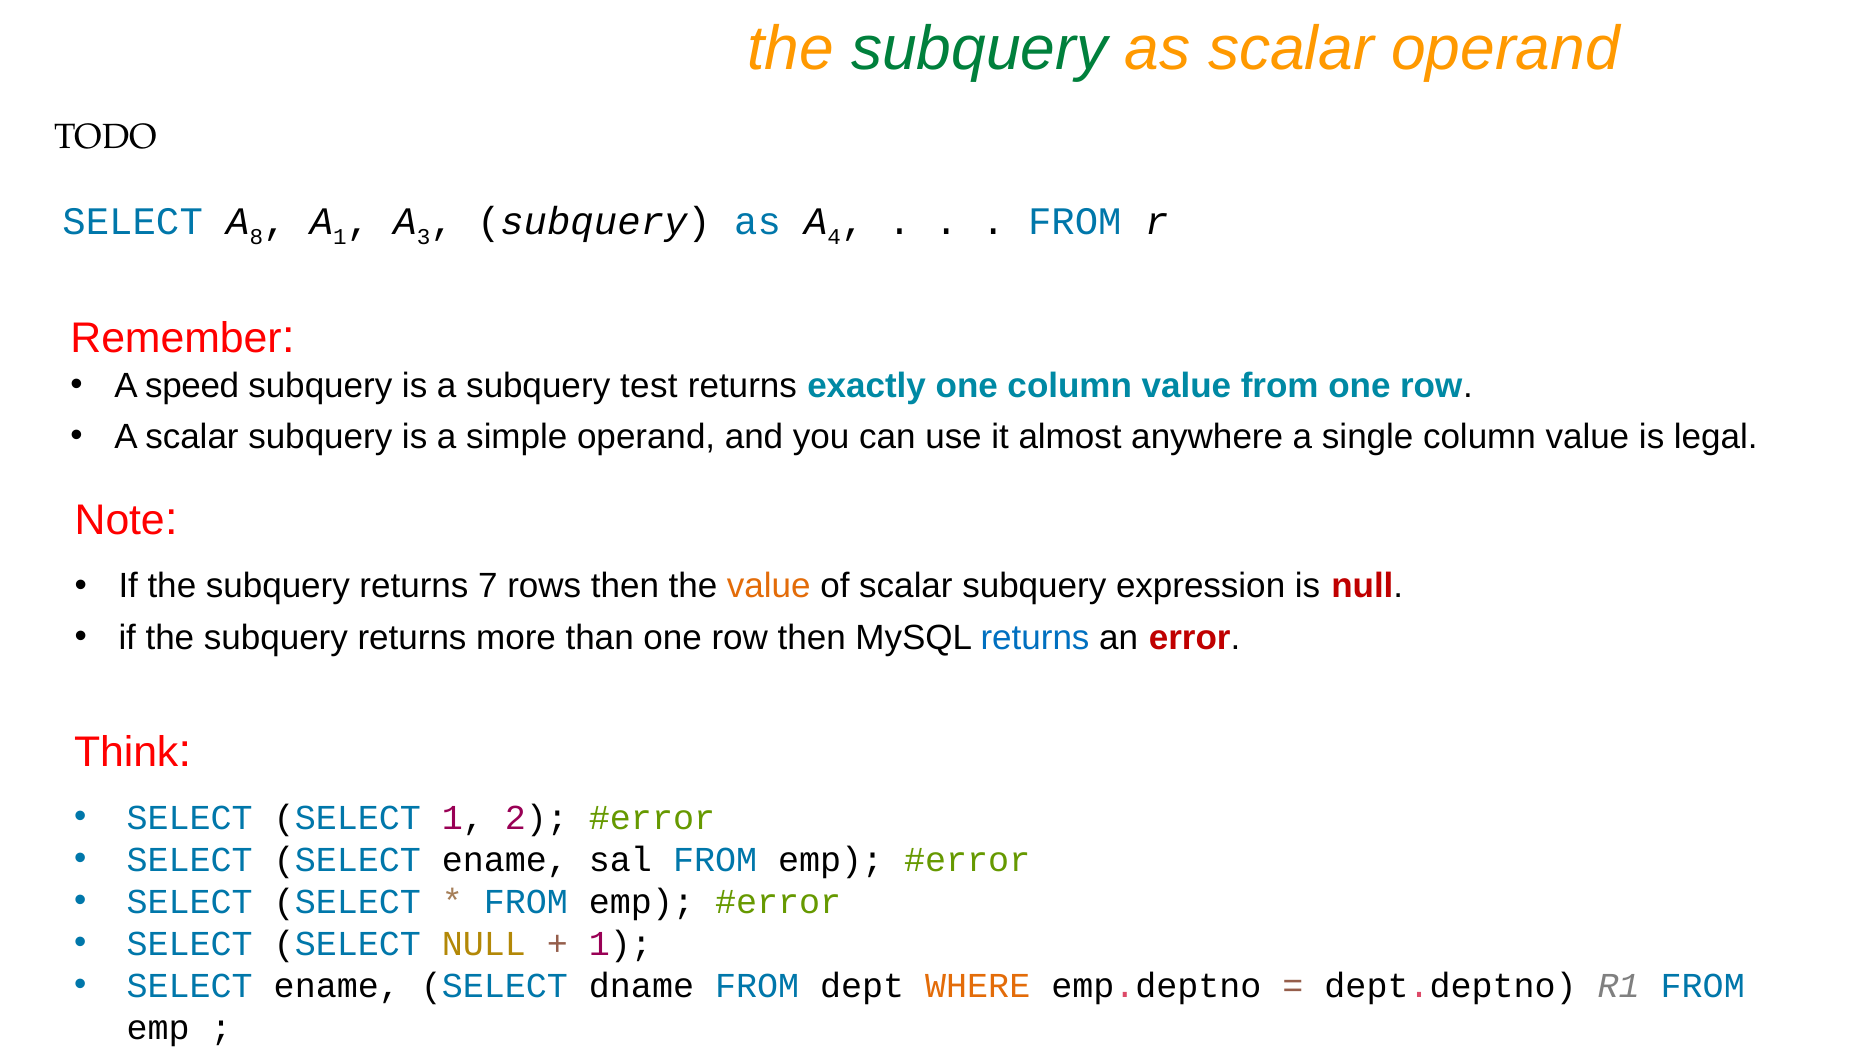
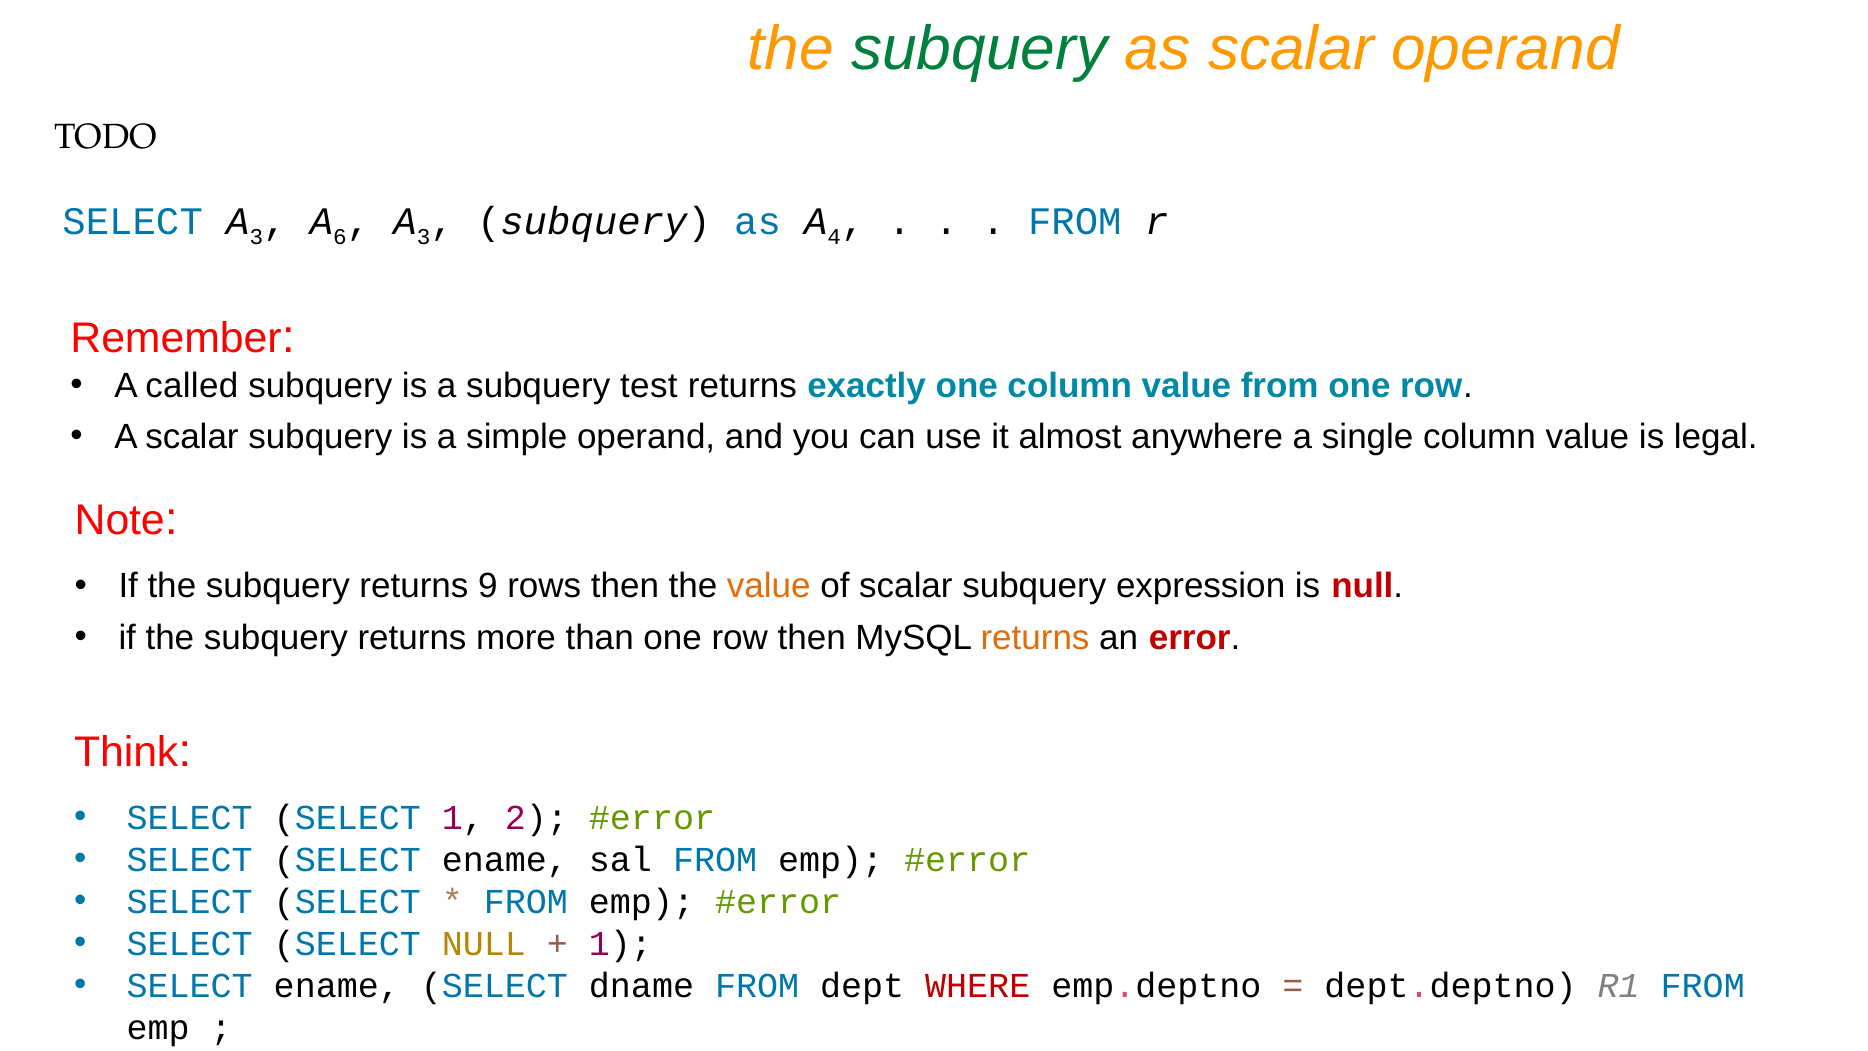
SELECT A 8: 8 -> 3 (256, 237)
A 1: 1 -> 6 (340, 237)
speed: speed -> called (192, 385)
7: 7 -> 9 (488, 586)
returns colour: blue -> orange (1035, 638)
WHERE colour: orange -> red (978, 986)
